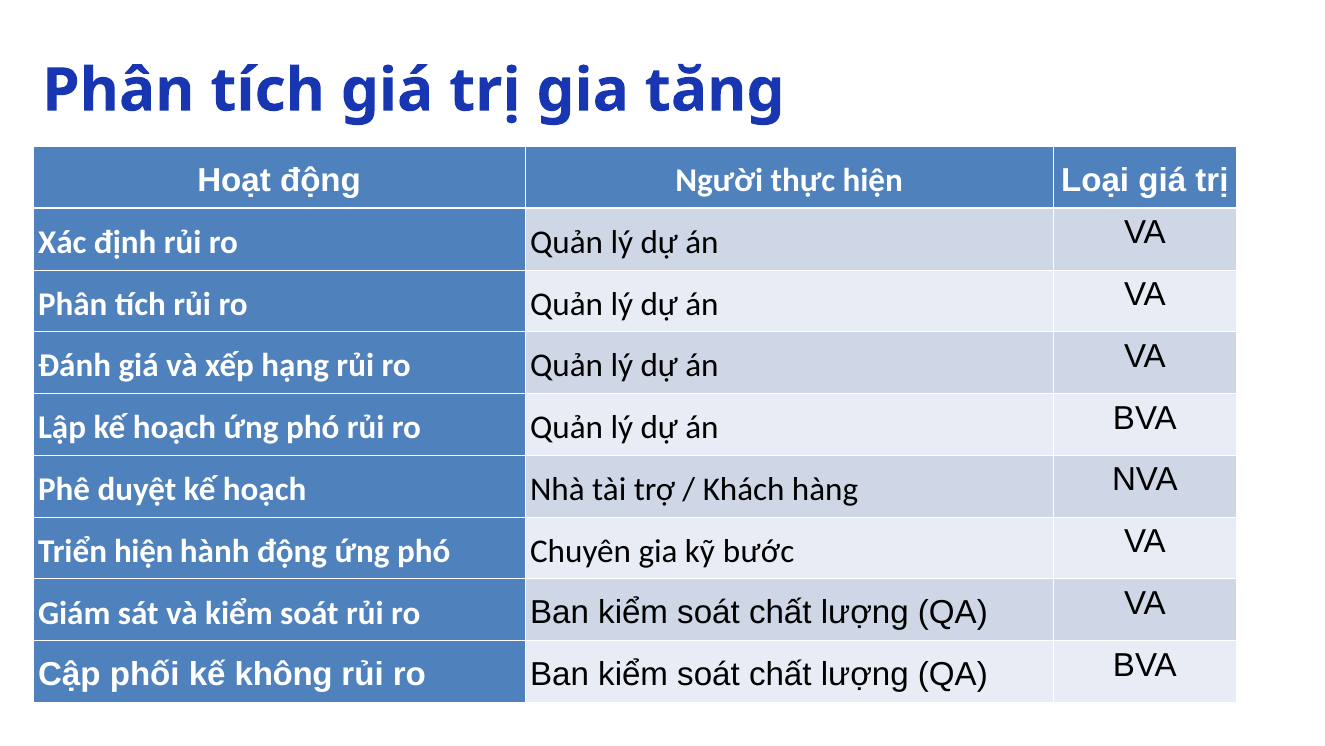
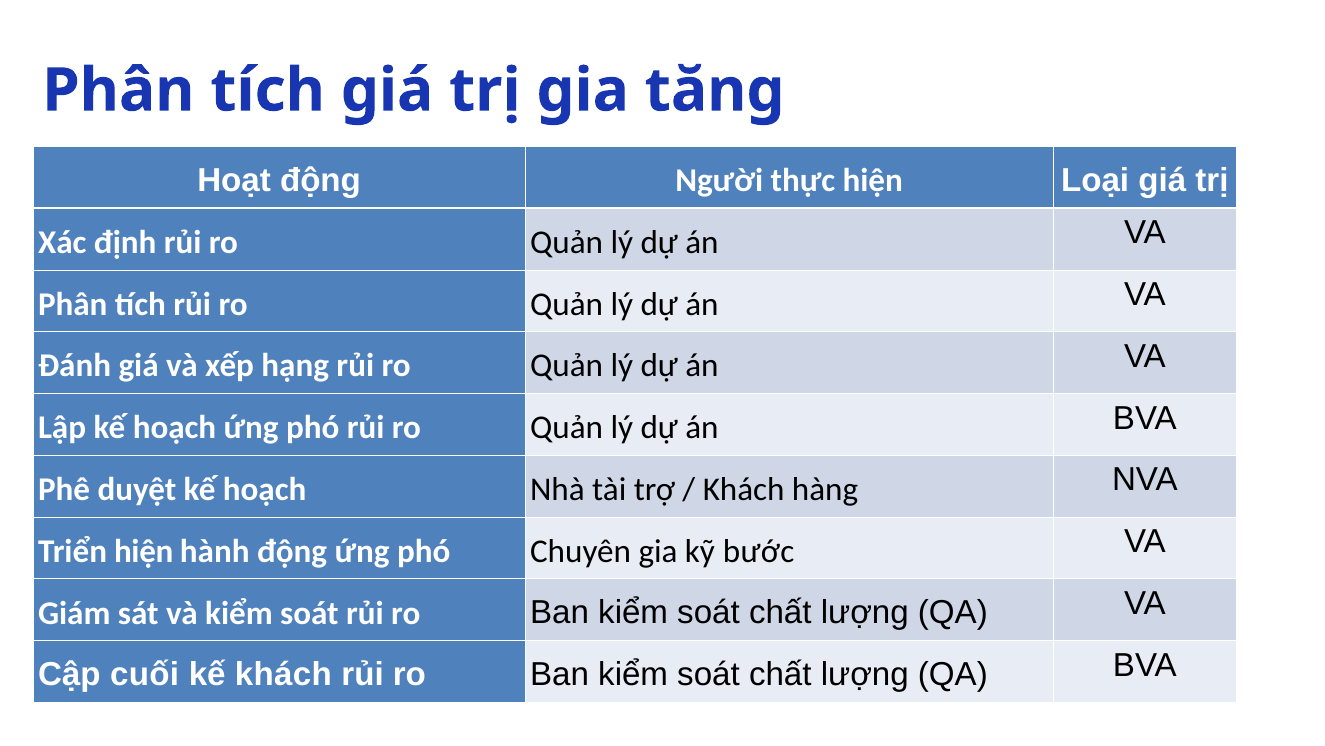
phối: phối -> cuối (145, 674)
kế không: không -> khách (283, 674)
